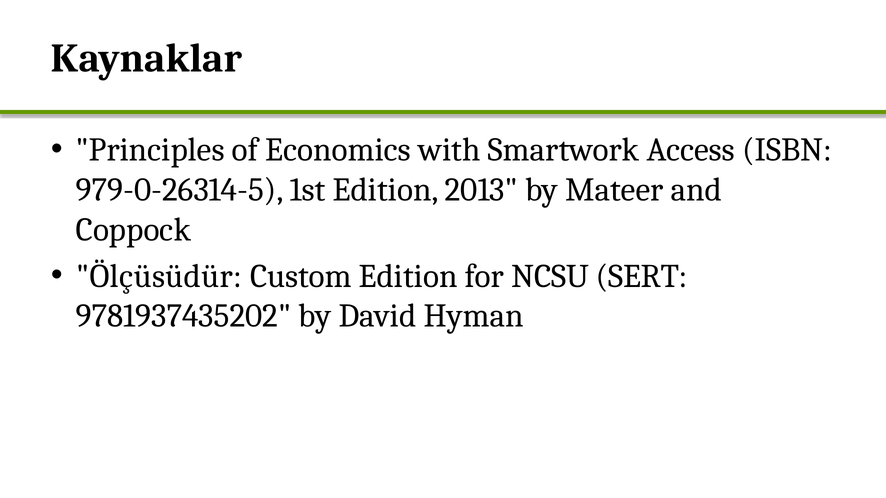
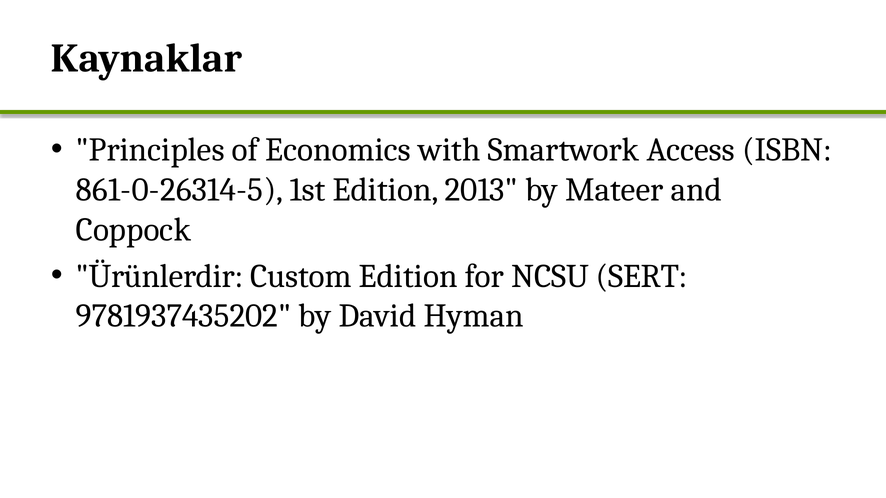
979-0-26314-5: 979-0-26314-5 -> 861-0-26314-5 (180, 190)
Ölçüsüdür: Ölçüsüdür -> Ürünlerdir (160, 276)
